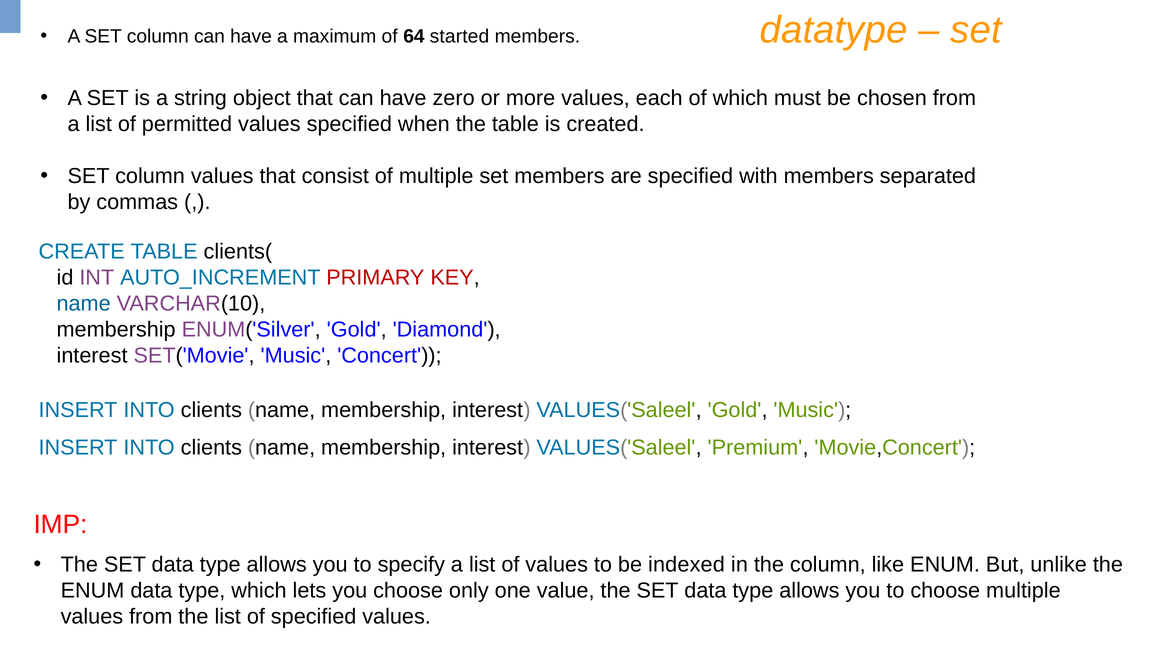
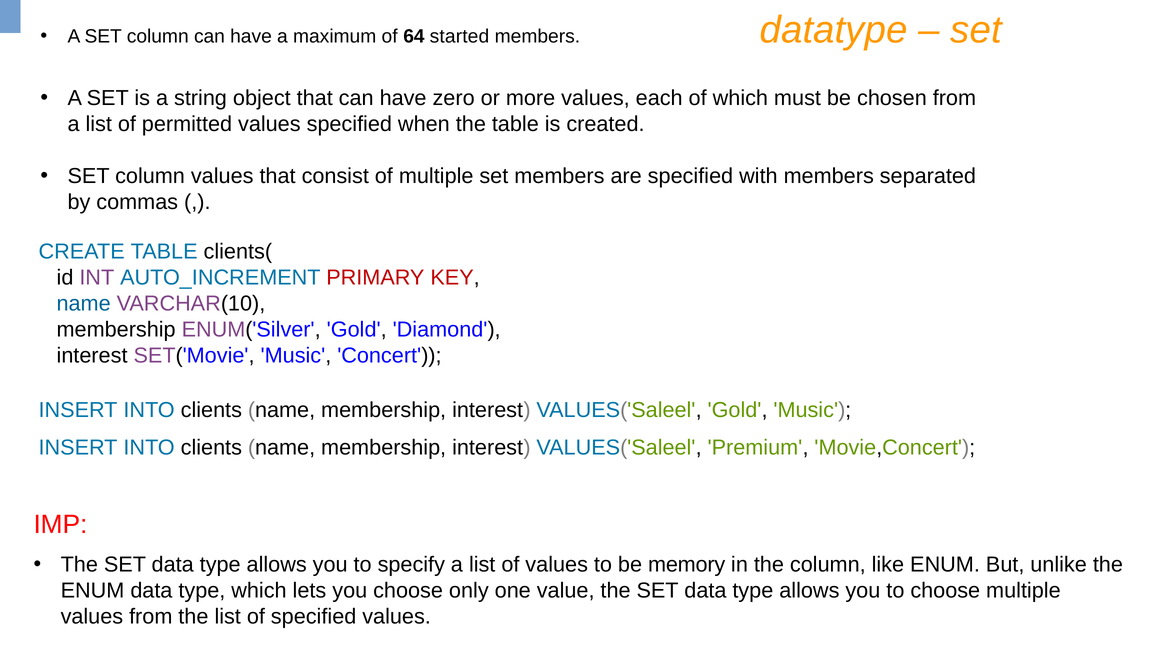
indexed: indexed -> memory (687, 564)
